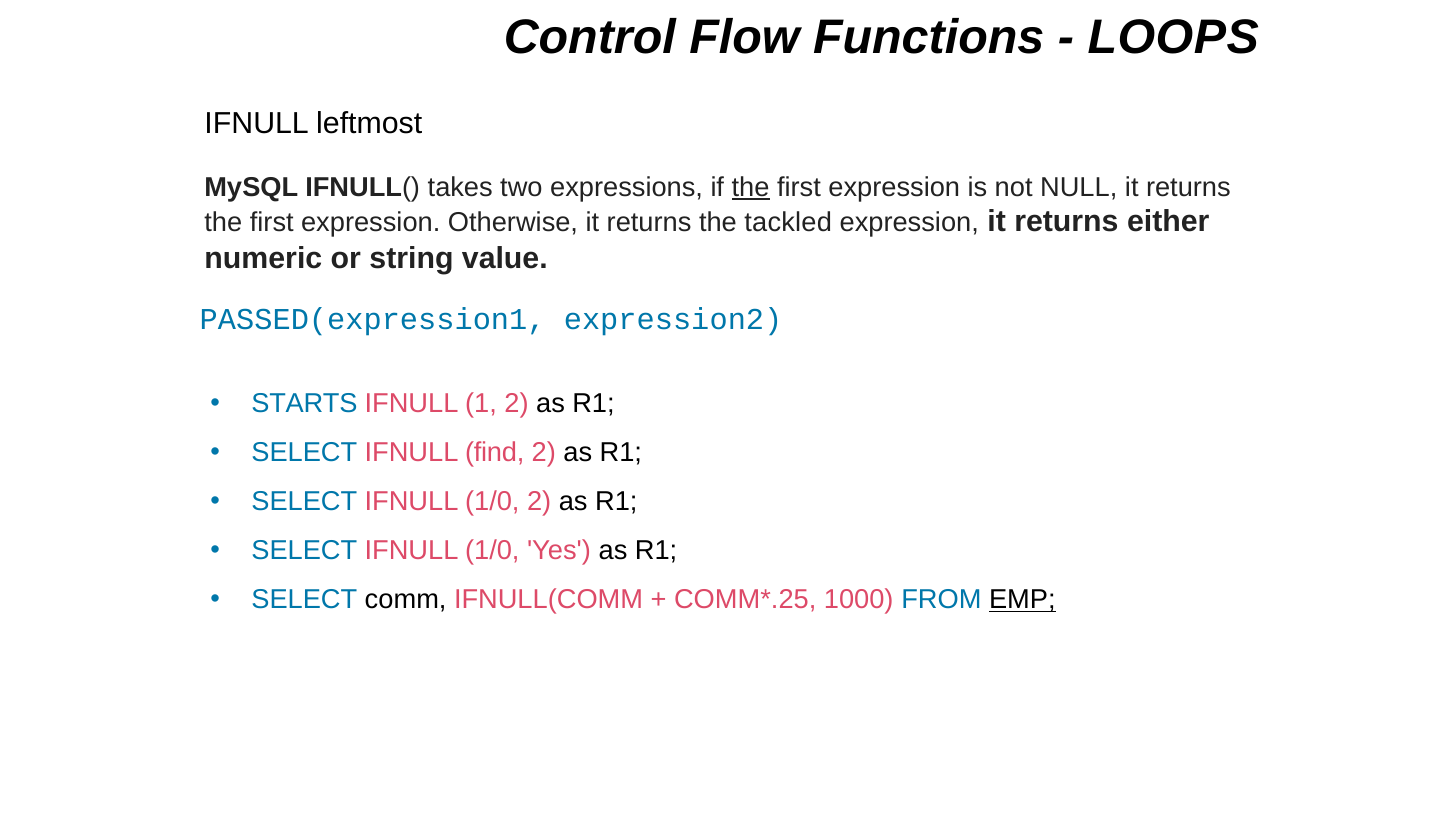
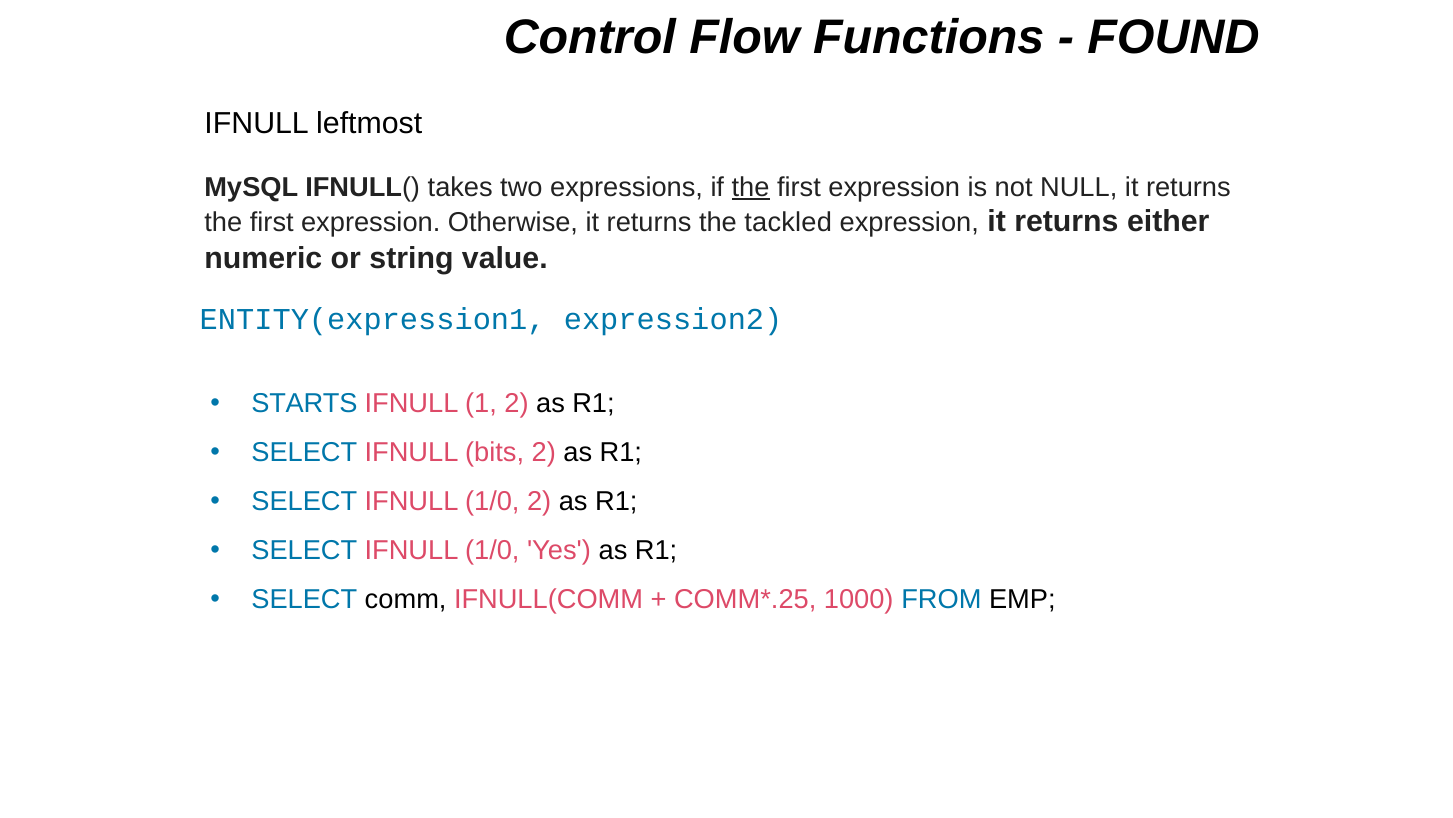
LOOPS: LOOPS -> FOUND (1173, 38)
PASSED(expression1: PASSED(expression1 -> ENTITY(expression1 (373, 320)
find: find -> bits (495, 452)
EMP underline: present -> none (1022, 599)
